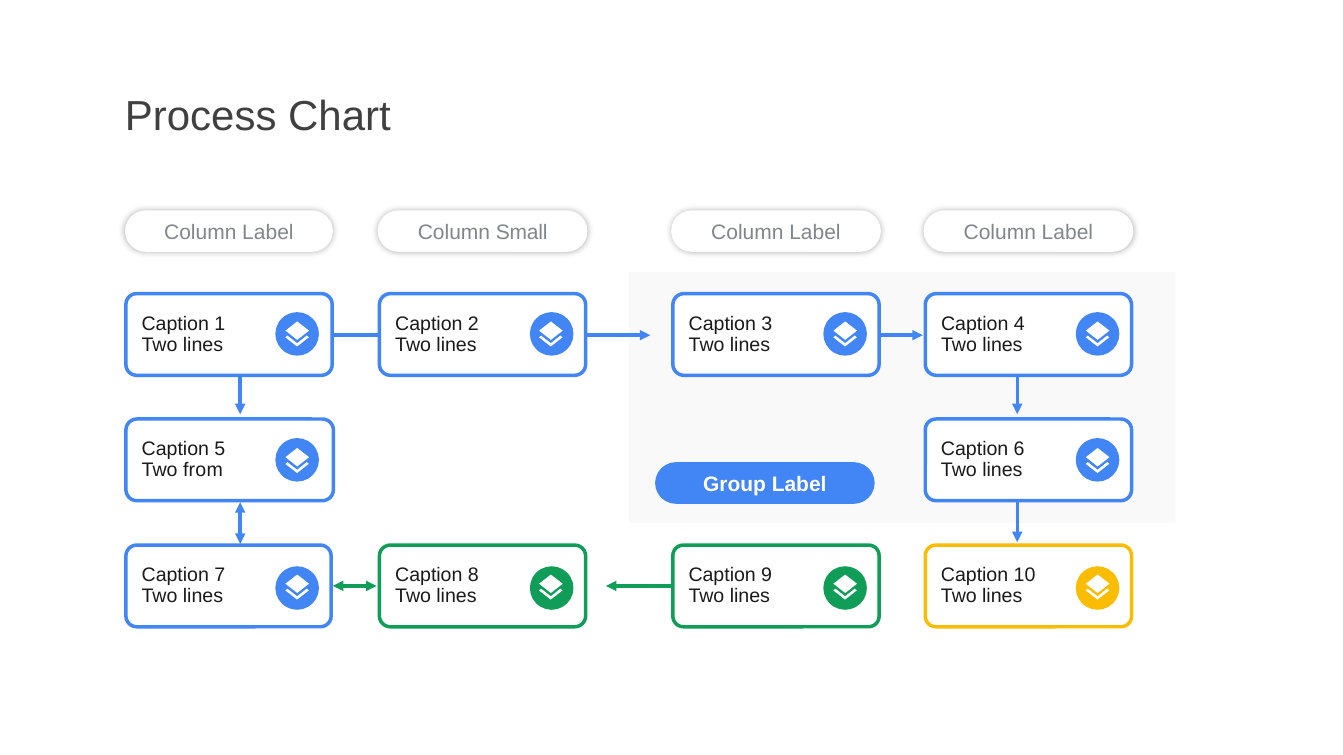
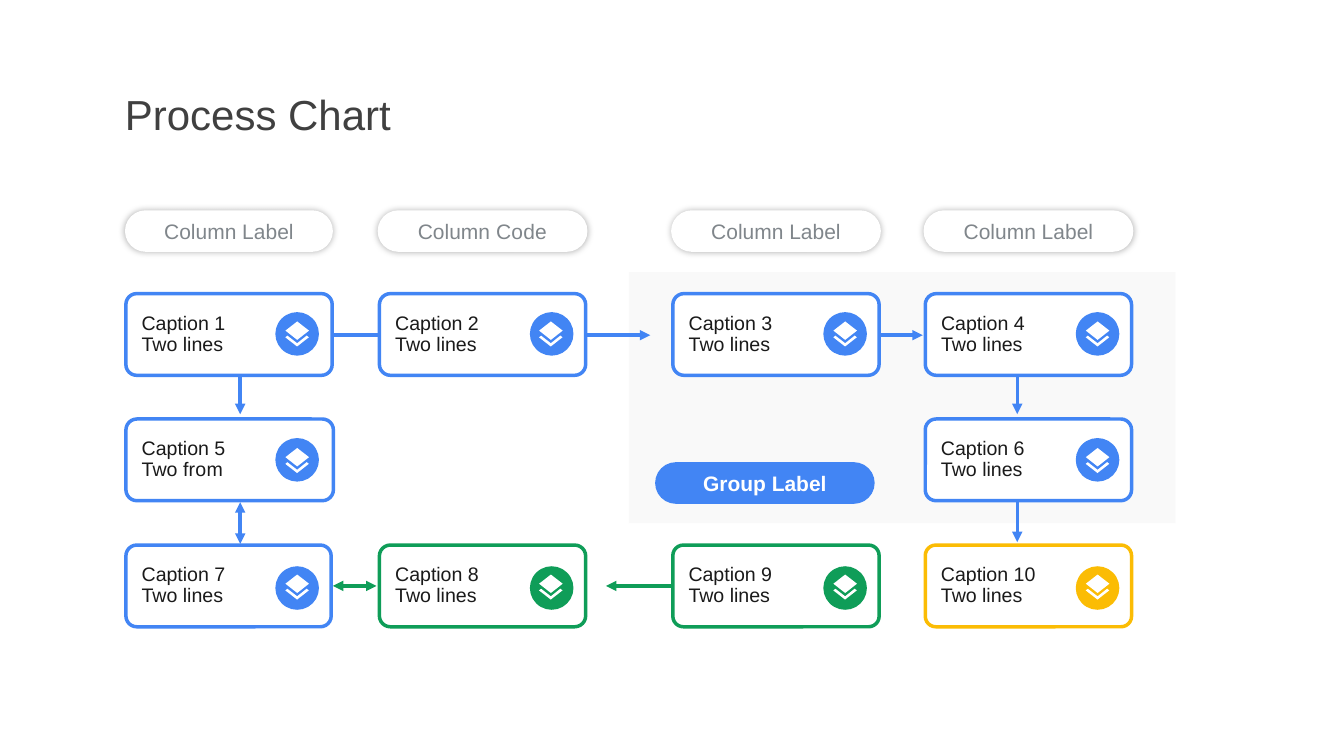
Small: Small -> Code (521, 233)
